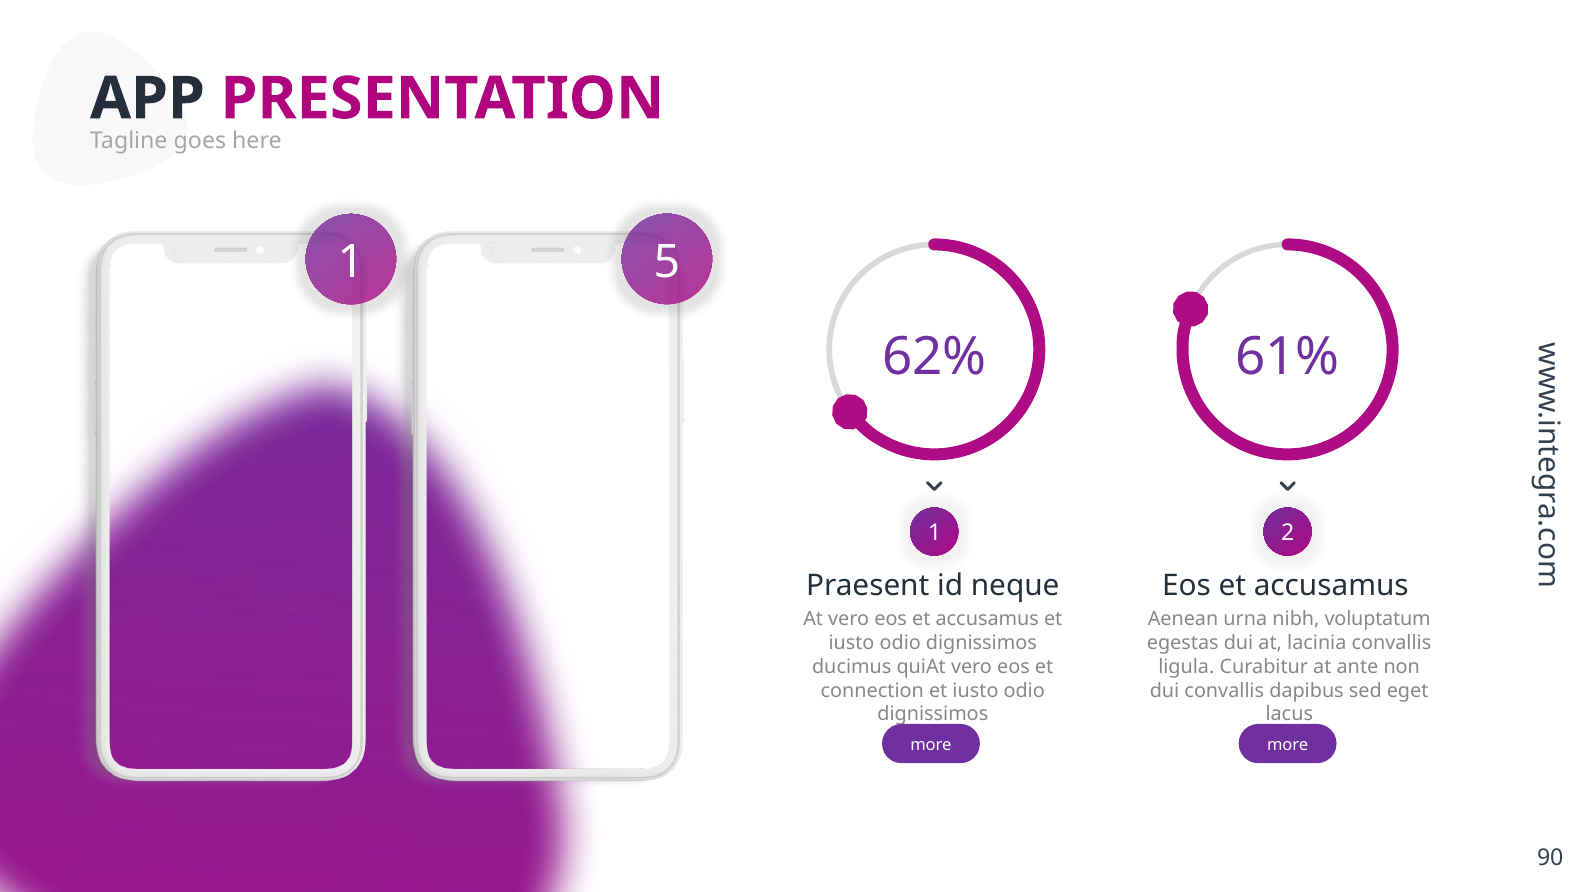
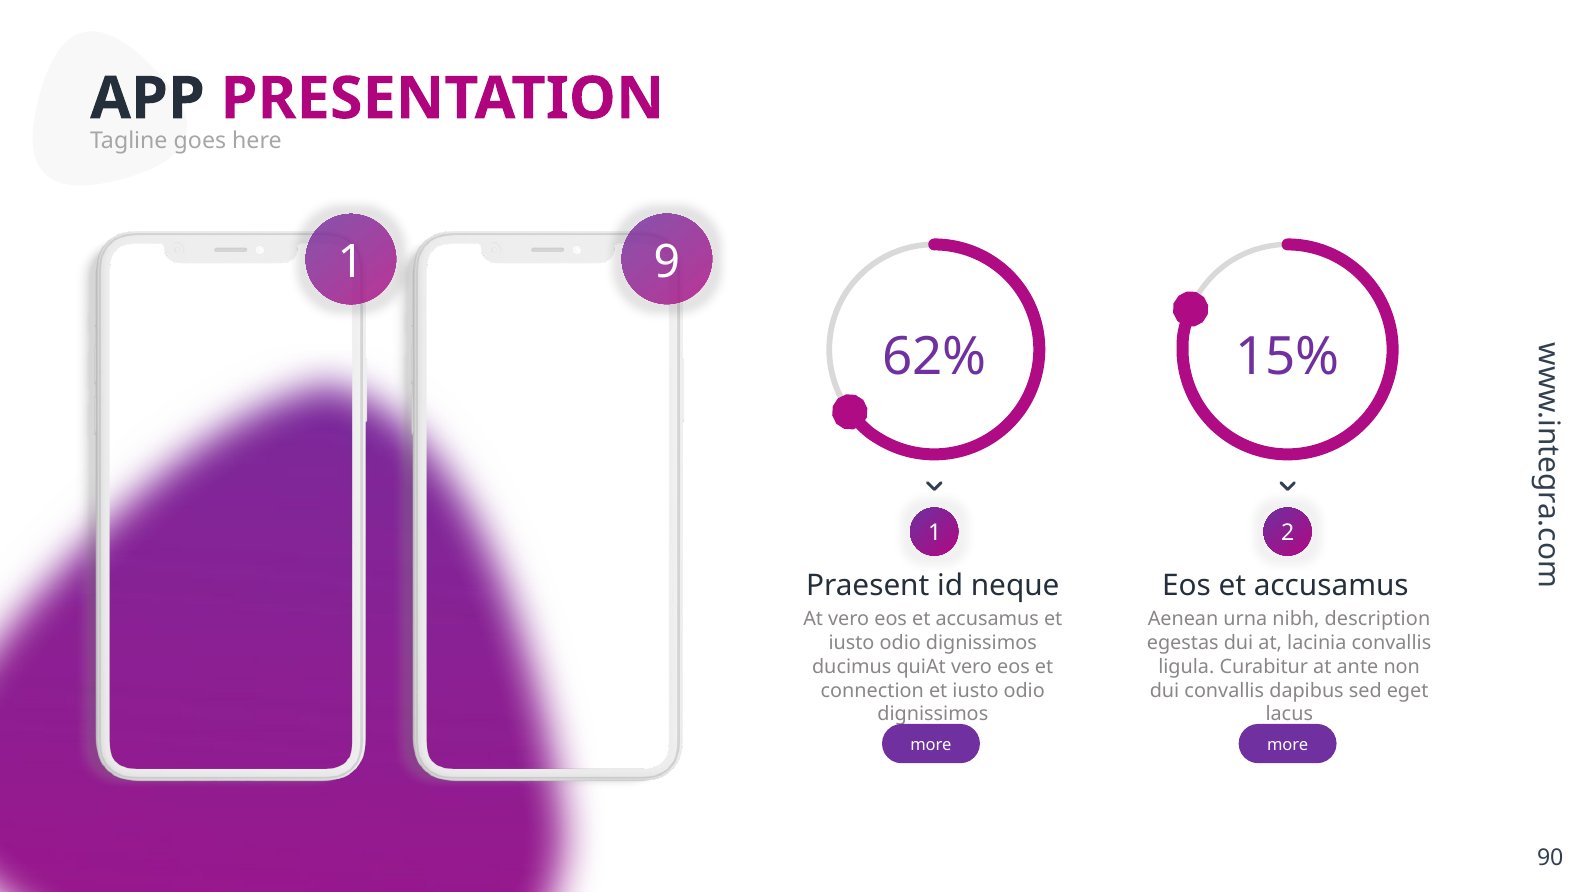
5: 5 -> 9 (667, 262)
61%: 61% -> 15% (1288, 357)
voluptatum: voluptatum -> description (1377, 620)
